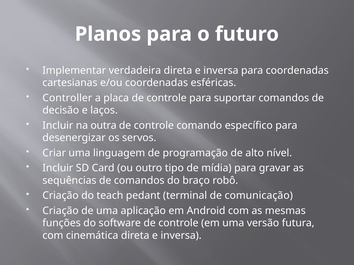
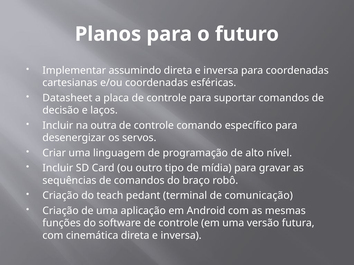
verdadeira: verdadeira -> assumindo (135, 71)
Controller: Controller -> Datasheet (67, 98)
